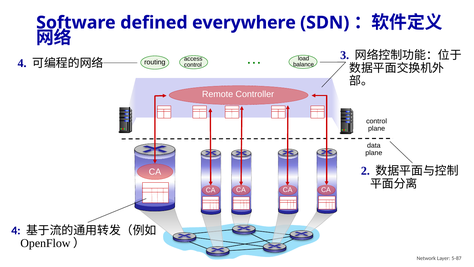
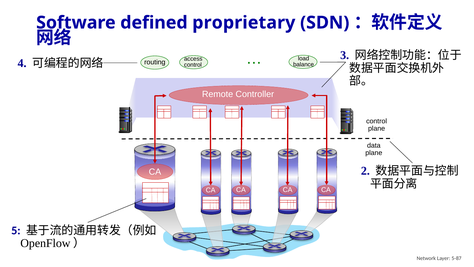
everywhere: everywhere -> proprietary (244, 23)
4: 4 -> 5 (16, 230)
